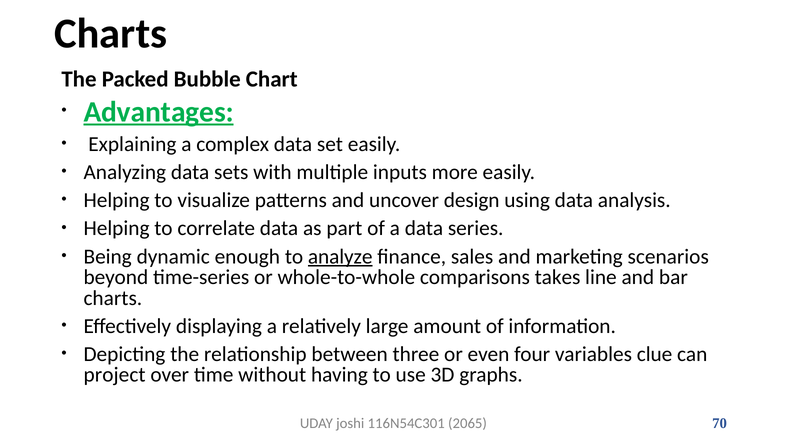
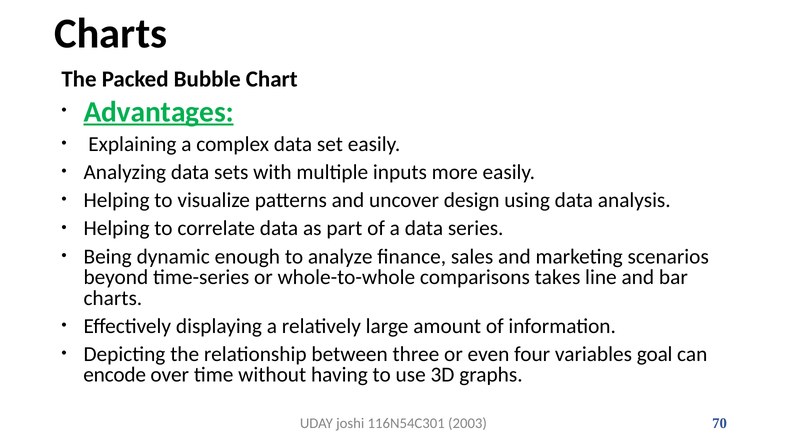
analyze underline: present -> none (340, 256)
clue: clue -> goal (655, 354)
project: project -> encode (115, 375)
2065: 2065 -> 2003 (468, 423)
